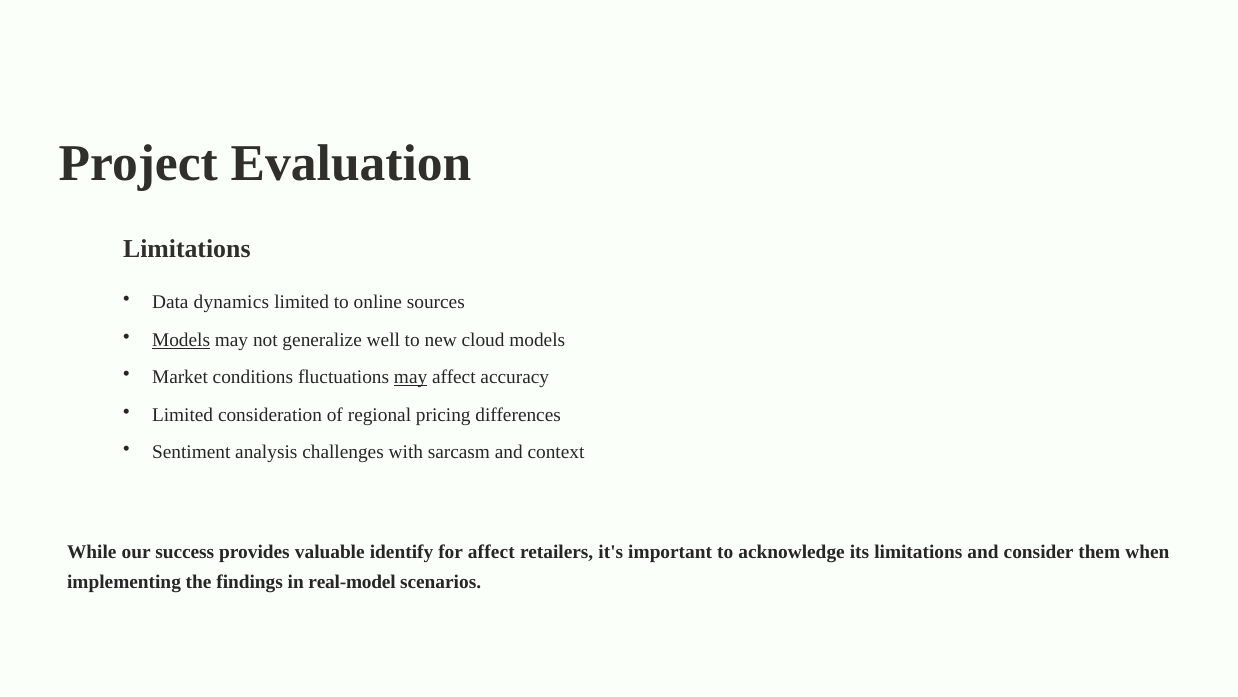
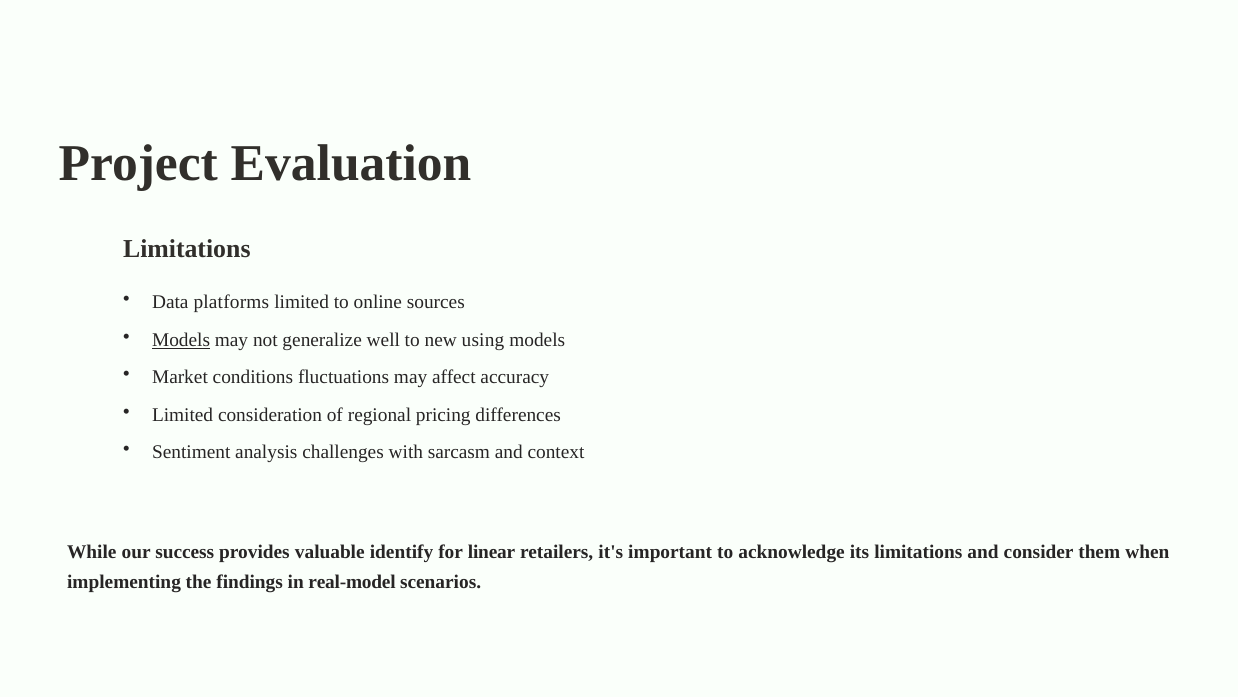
dynamics: dynamics -> platforms (231, 302)
cloud: cloud -> using (483, 340)
may underline: present -> none (411, 377)
for affect: affect -> linear (492, 551)
